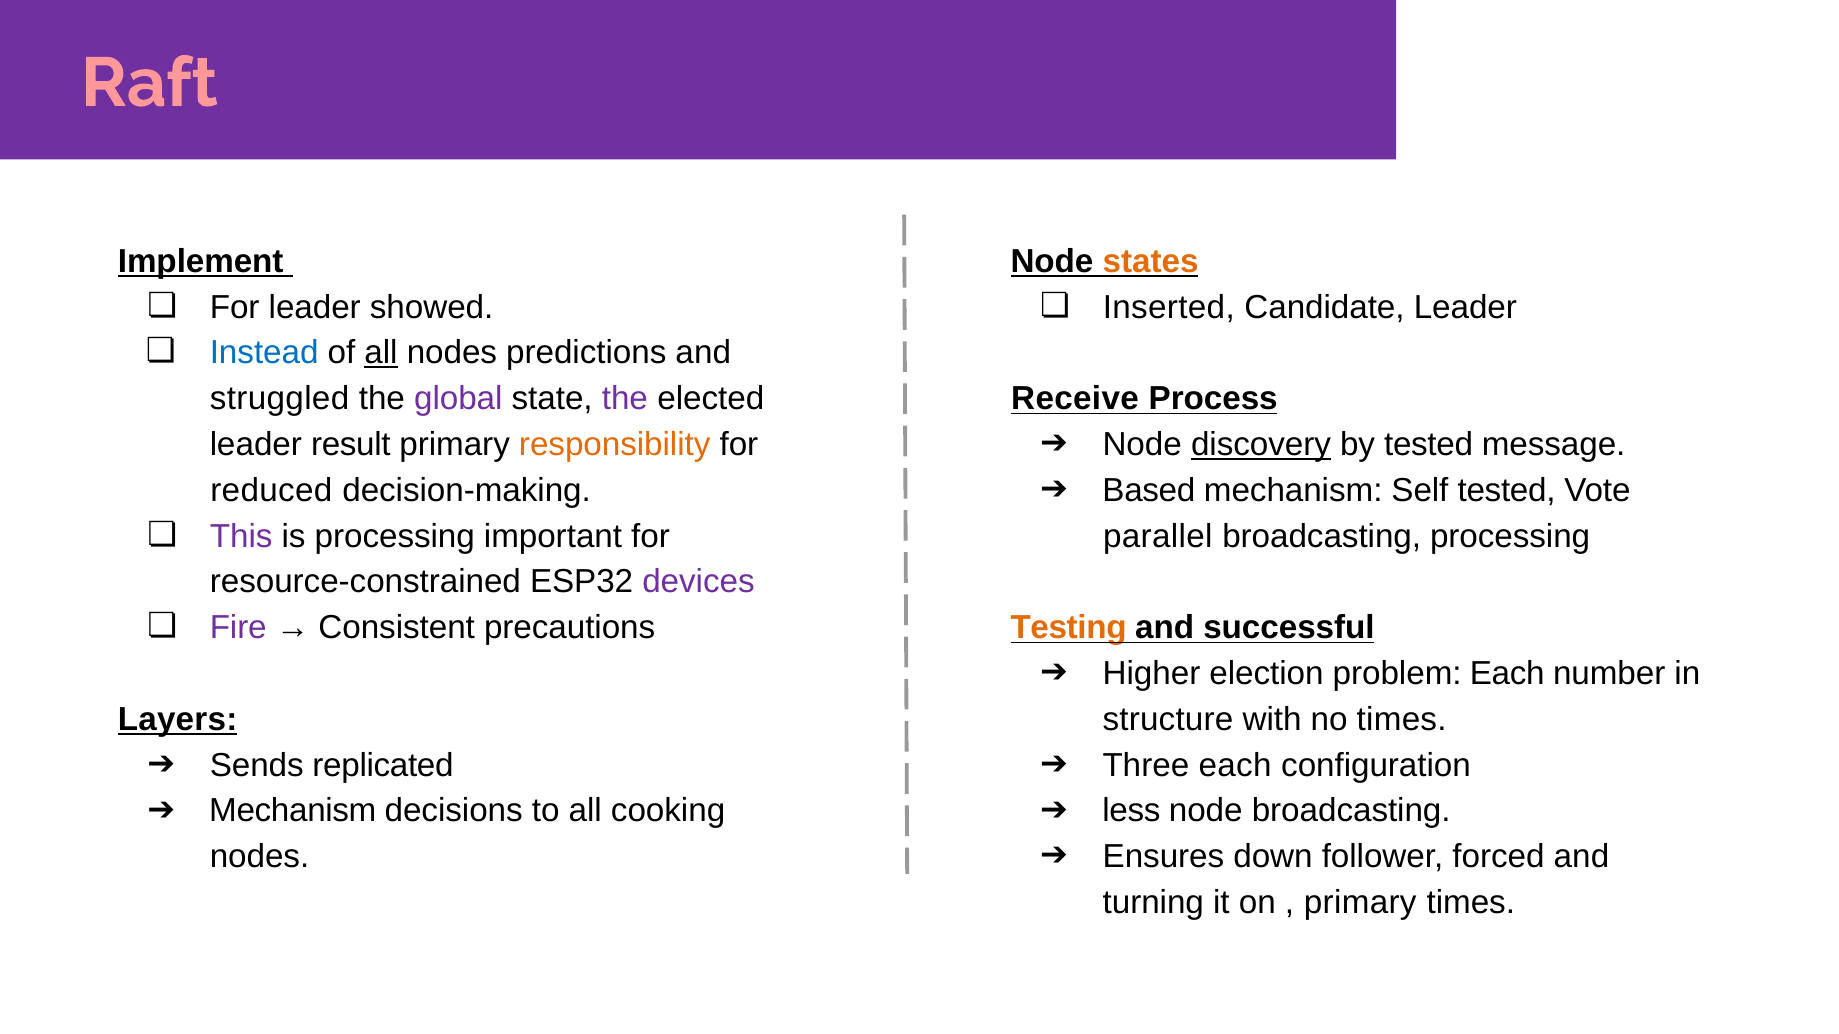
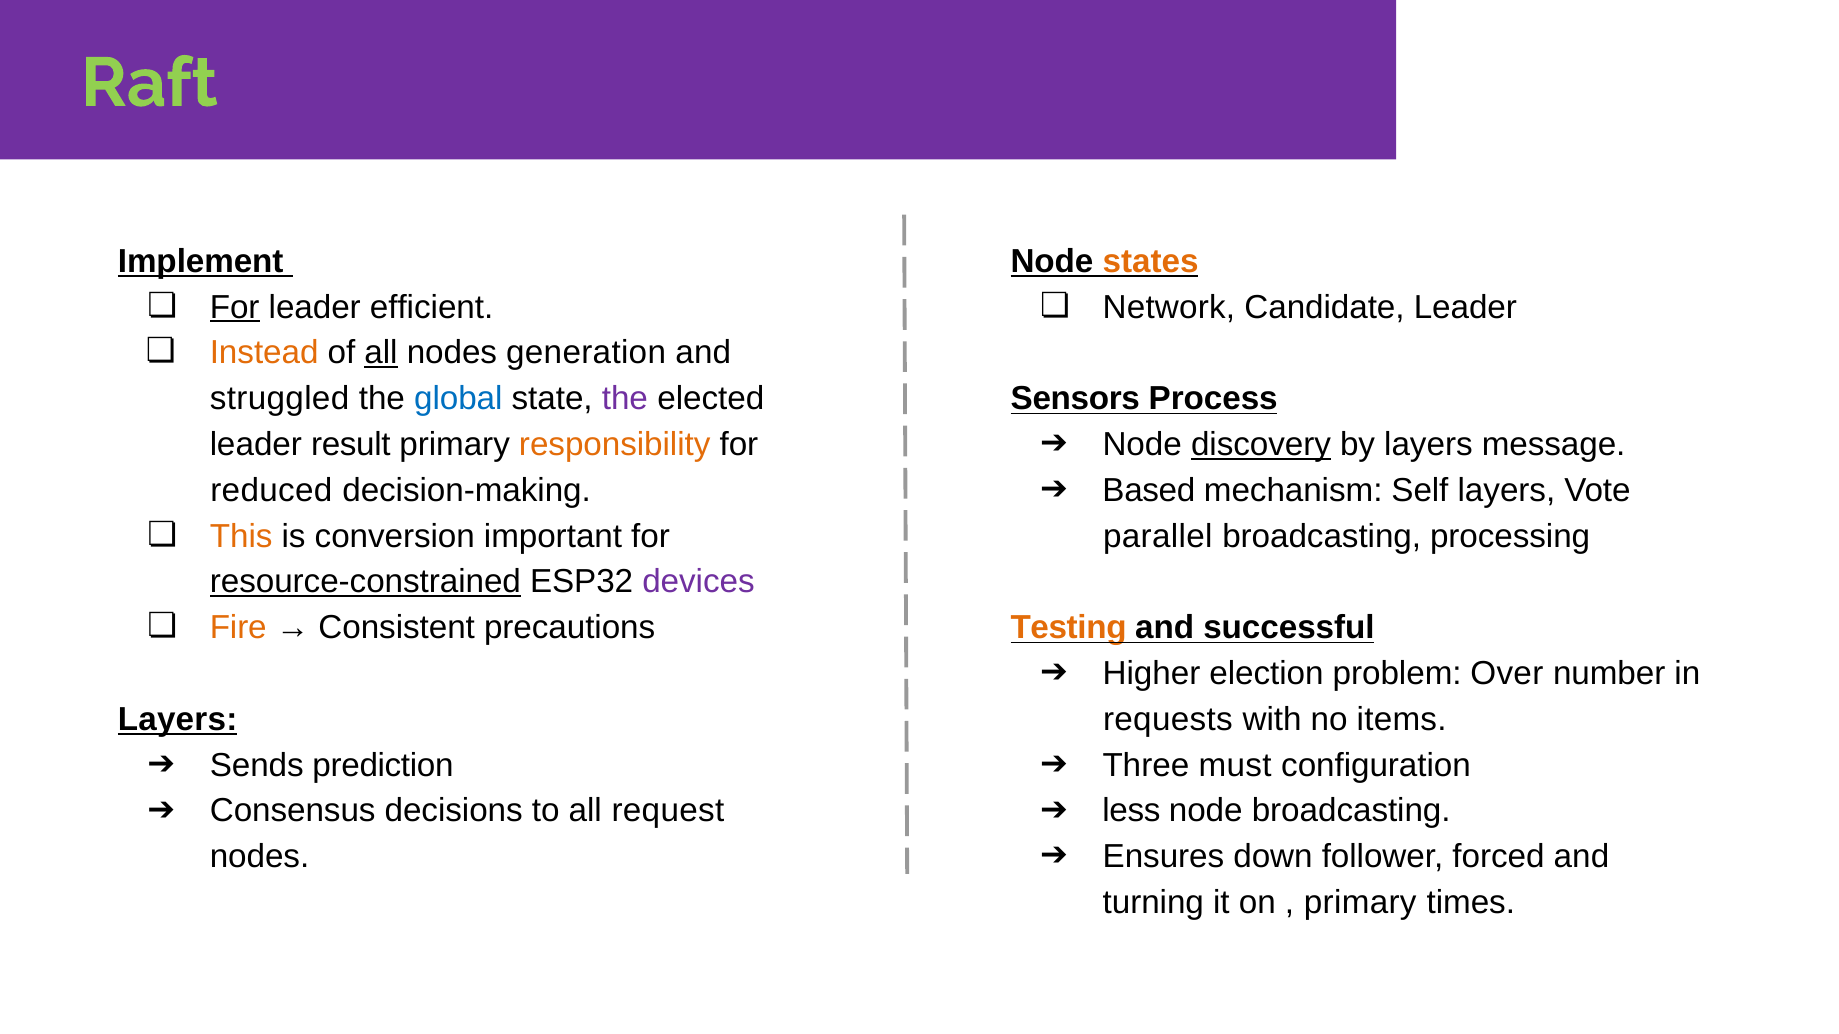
Raft colour: pink -> light green (149, 83)
For underline: none -> present (235, 307)
showed: showed -> efficient (432, 307)
Inserted: Inserted -> Network (1169, 307)
Instead colour: blue -> orange (264, 353)
predictions: predictions -> generation (586, 353)
global colour: purple -> blue (458, 399)
Receive: Receive -> Sensors (1075, 399)
by tested: tested -> layers (1428, 445)
Self tested: tested -> layers (1506, 491)
This colour: purple -> orange (241, 536)
is processing: processing -> conversion (395, 536)
resource-constrained underline: none -> present (365, 582)
Fire colour: purple -> orange (238, 628)
problem Each: Each -> Over (1507, 674)
structure: structure -> requests (1168, 720)
no times: times -> items (1402, 720)
replicated: replicated -> prediction (383, 766)
Three each: each -> must (1235, 766)
Mechanism: Mechanism -> Consensus (293, 811)
cooking: cooking -> request (668, 811)
